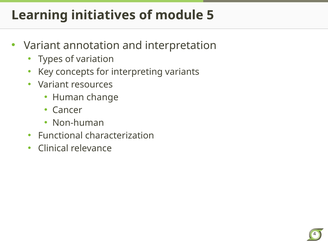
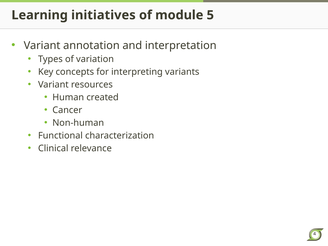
change: change -> created (103, 97)
